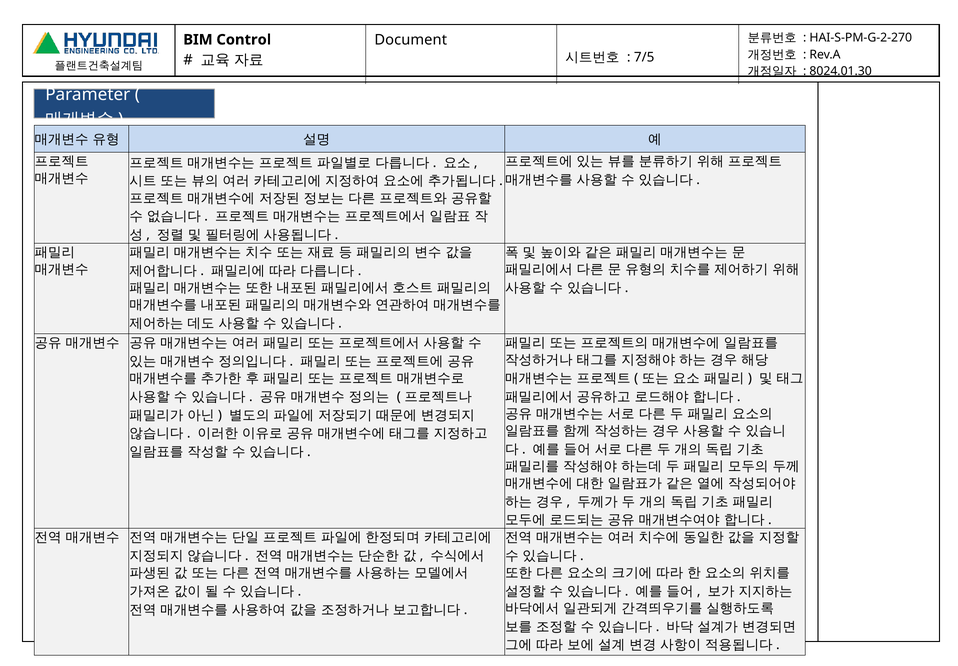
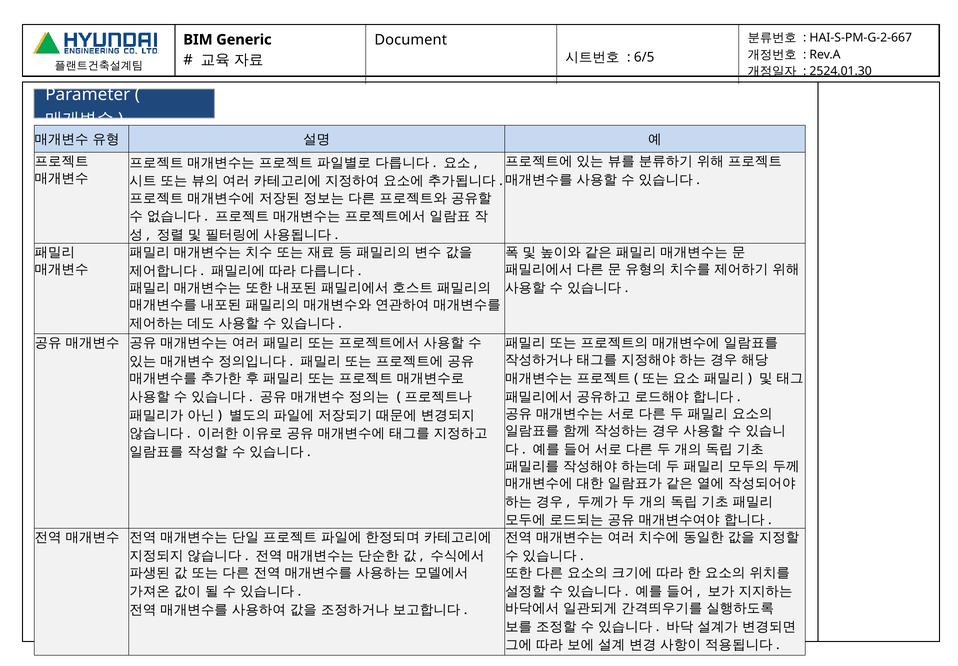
HAI-S-PM-G-2-270: HAI-S-PM-G-2-270 -> HAI-S-PM-G-2-667 (861, 38)
Control: Control -> Generic (244, 40)
7/5: 7/5 -> 6/5 (644, 57)
8024.01.30: 8024.01.30 -> 2524.01.30 (841, 71)
